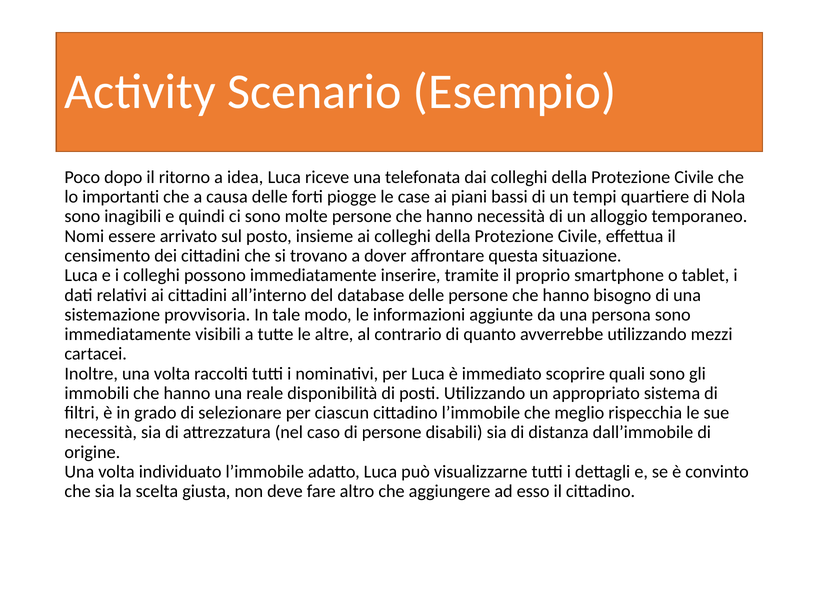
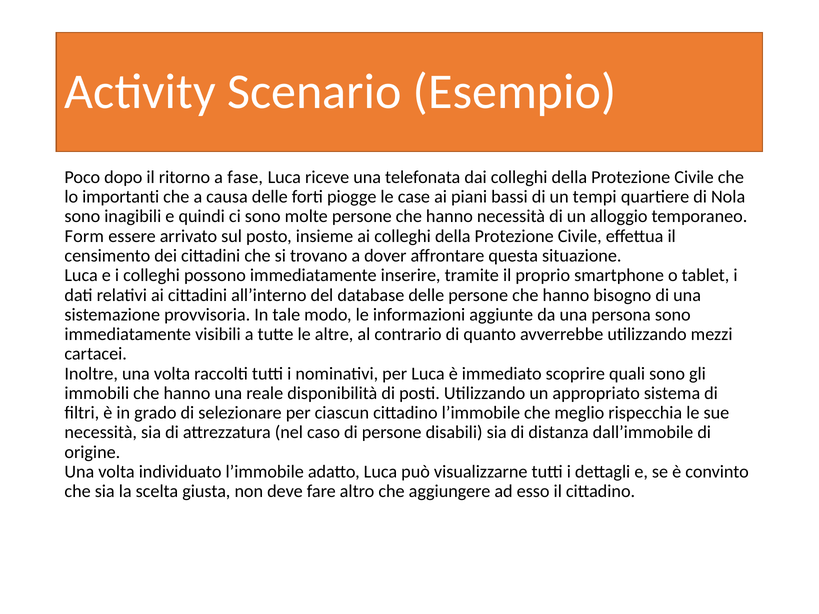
idea: idea -> fase (245, 177)
Nomi: Nomi -> Form (84, 236)
